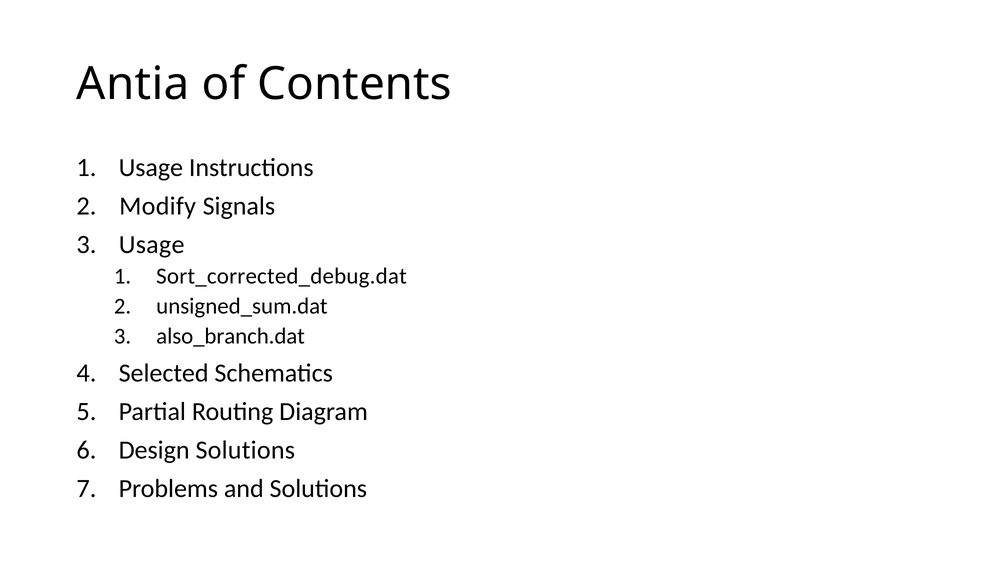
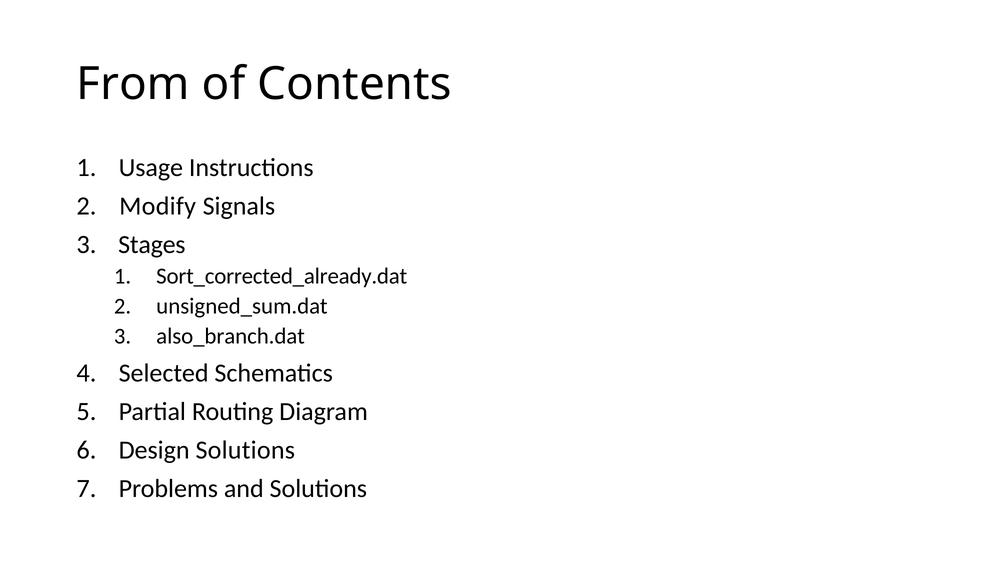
Antia: Antia -> From (133, 84)
Usage: Usage -> Stages (152, 245)
Sort_corrected_debug.dat: Sort_corrected_debug.dat -> Sort_corrected_already.dat (282, 277)
